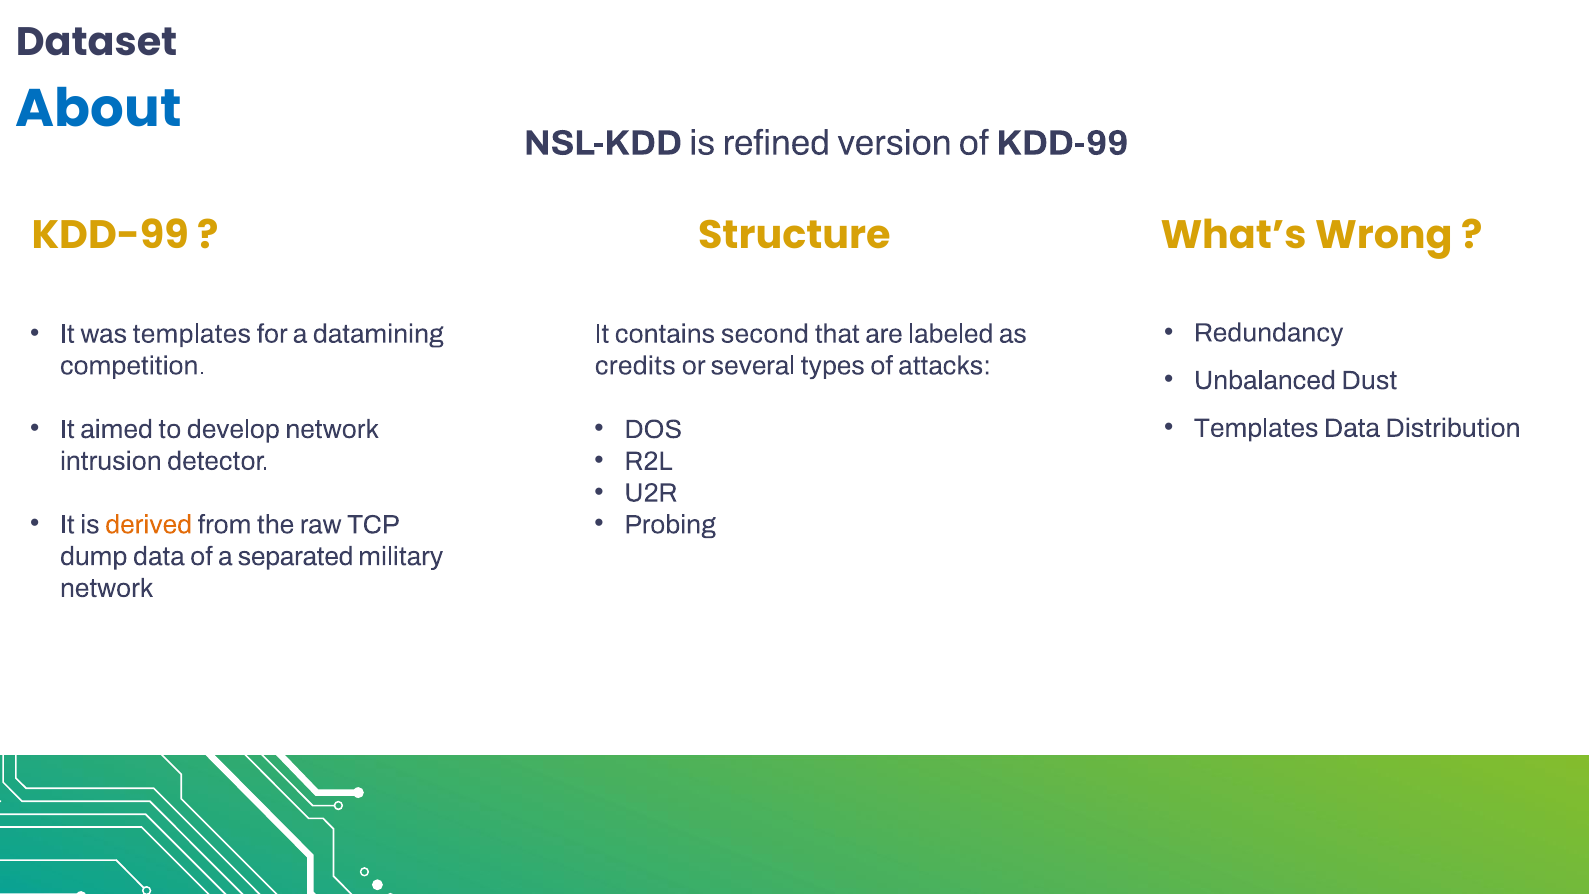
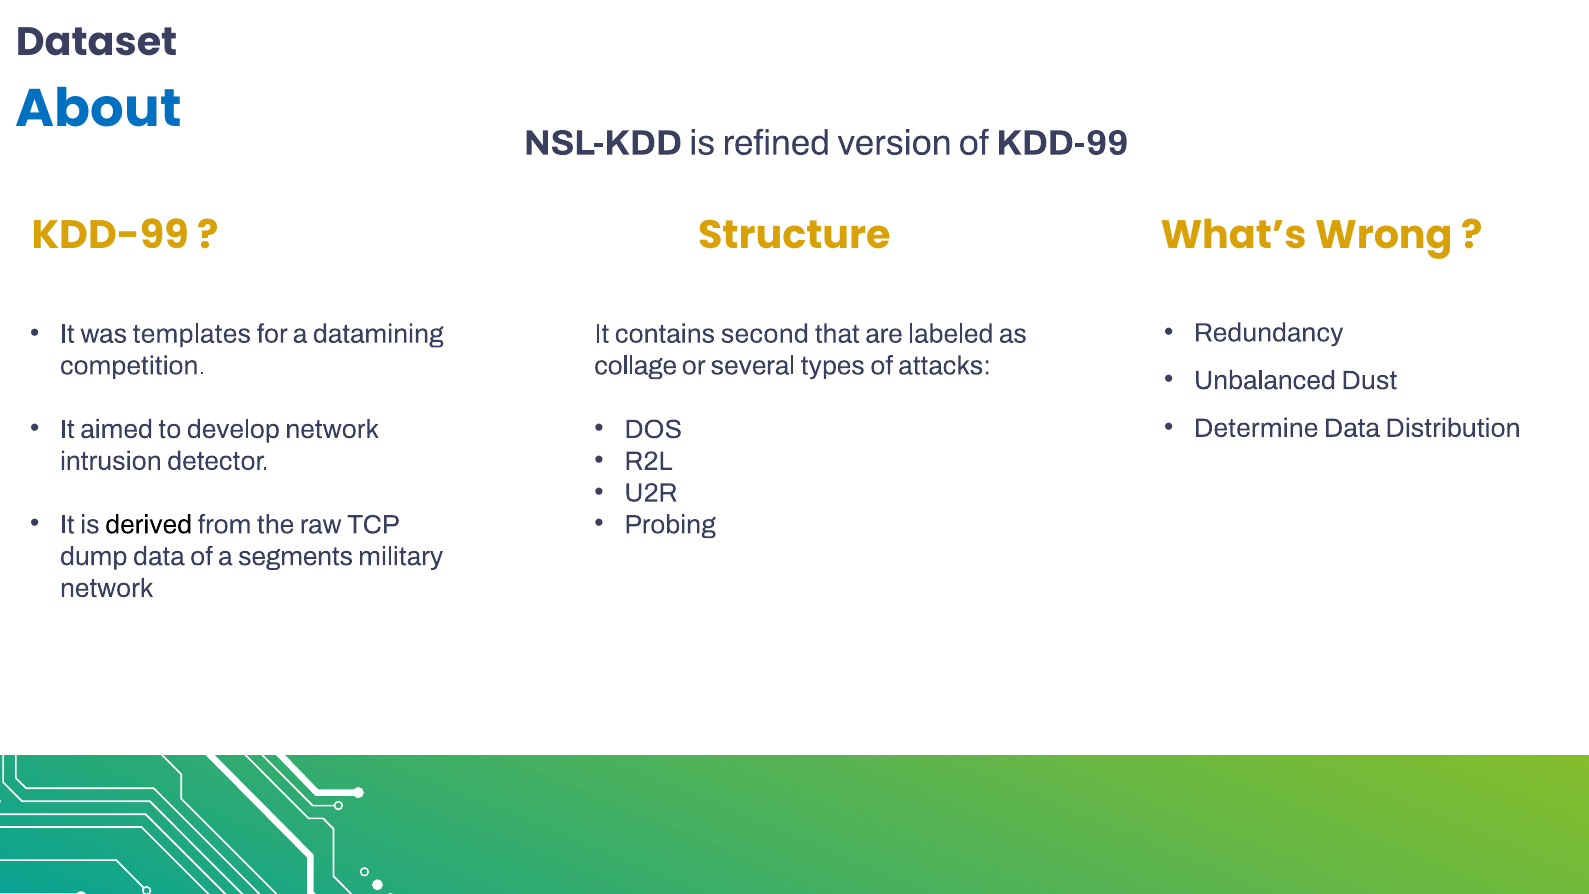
credits: credits -> collage (636, 366)
Templates: Templates -> Determine (1256, 428)
derived colour: orange -> black (149, 525)
separated: separated -> segments (296, 556)
